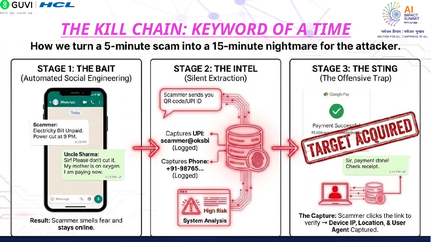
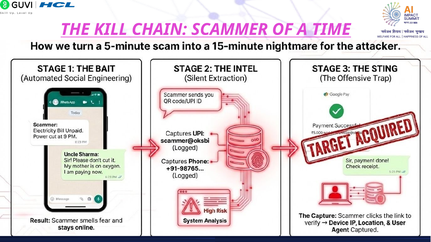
KEYWORD: KEYWORD -> SCAMMER (230, 29)
